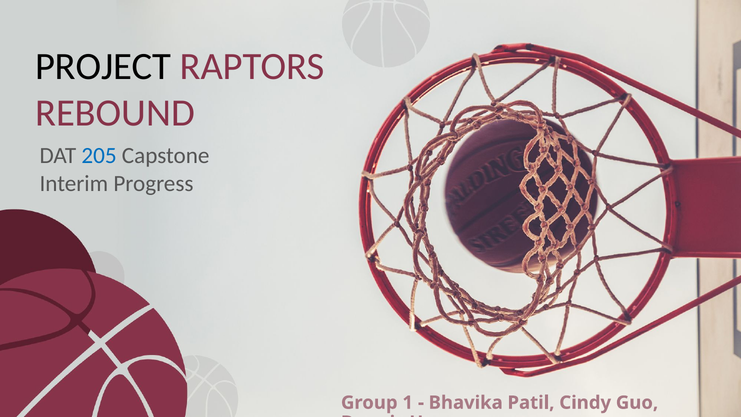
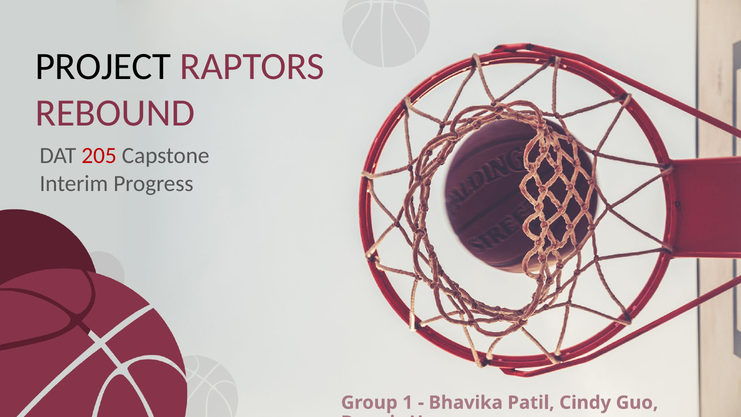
205 colour: blue -> red (99, 156)
